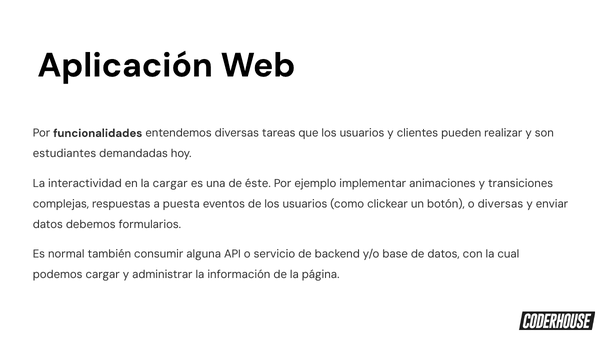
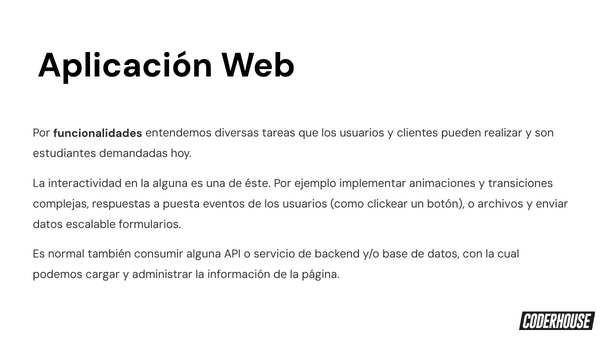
la cargar: cargar -> alguna (170, 183)
o diversas: diversas -> archivos (500, 204)
debemos: debemos -> escalable (91, 224)
